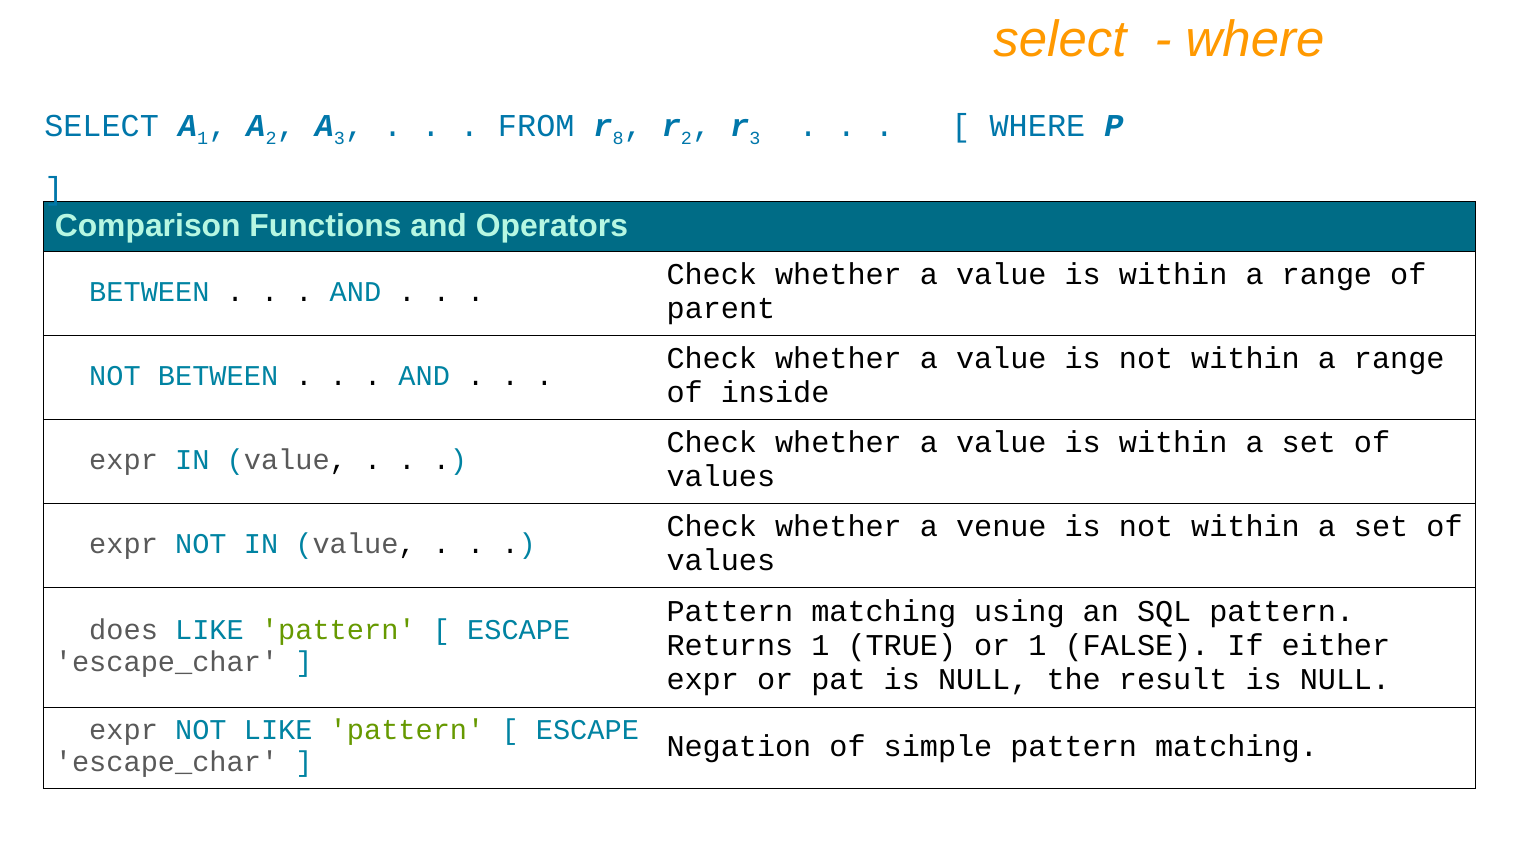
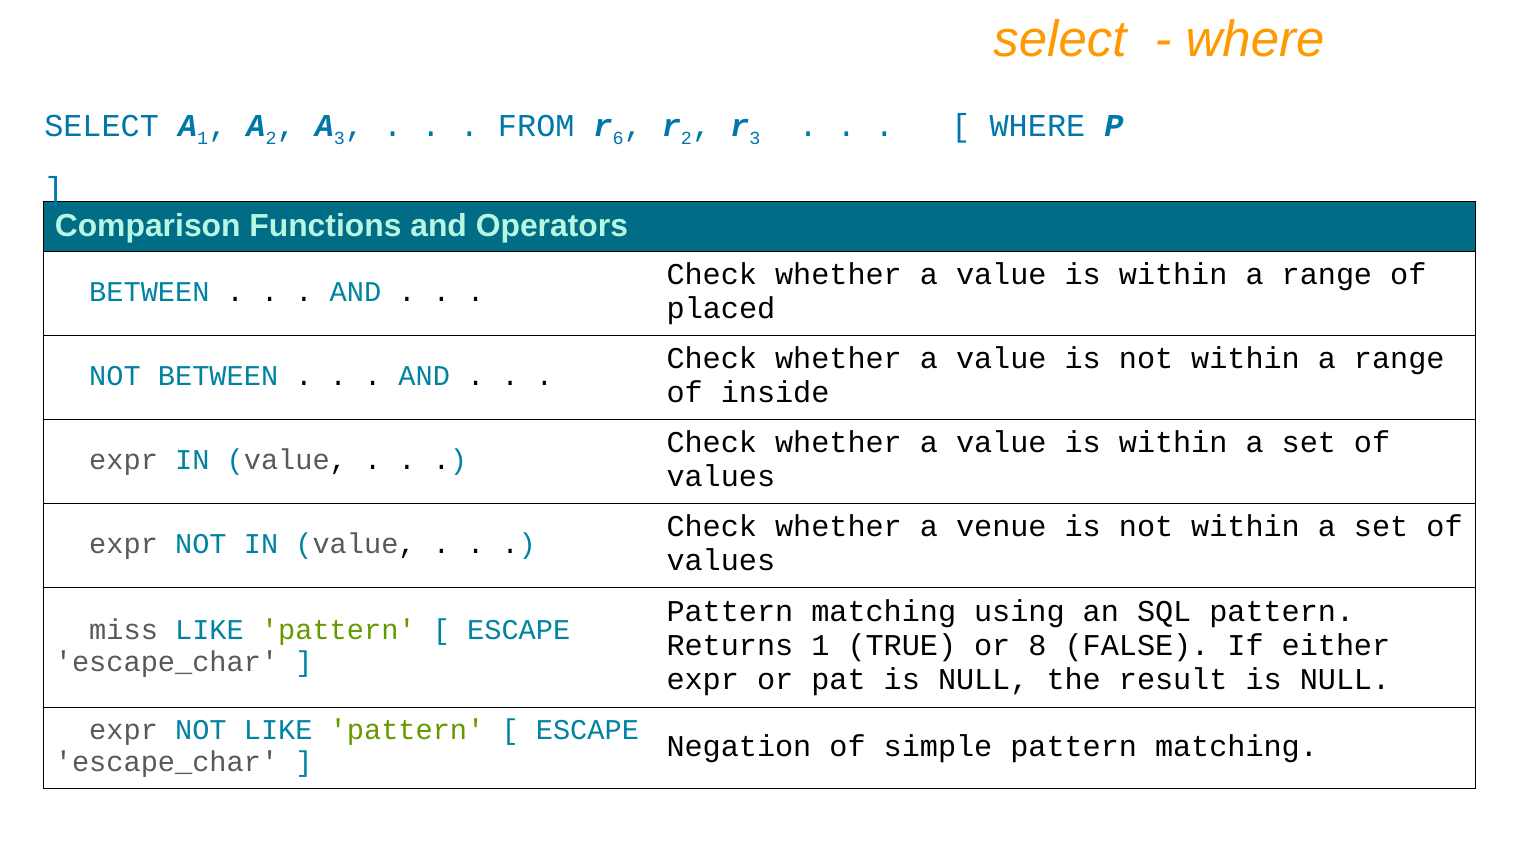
8: 8 -> 6 (618, 138)
parent: parent -> placed (721, 309)
does: does -> miss (124, 630)
or 1: 1 -> 8 (1038, 646)
